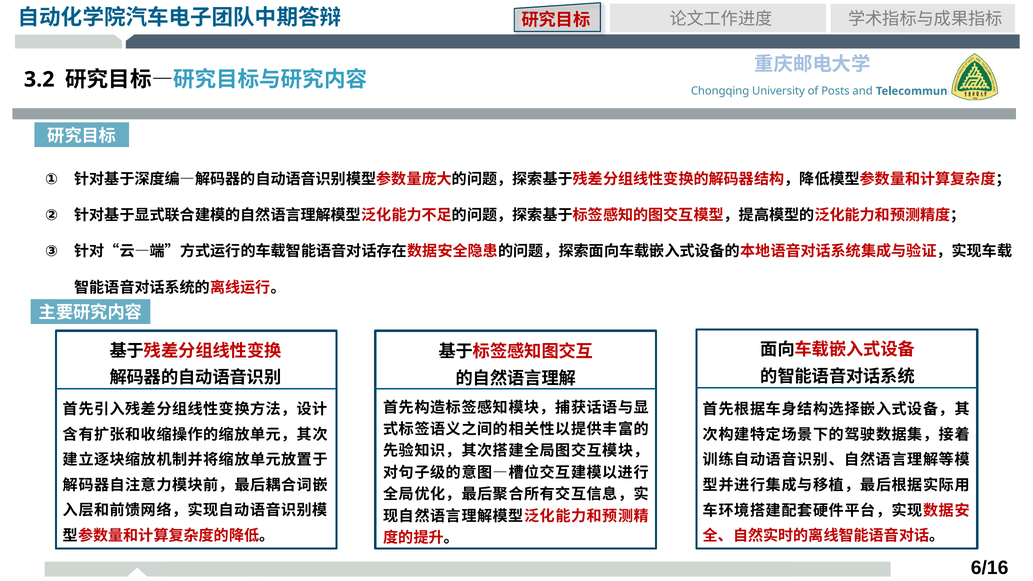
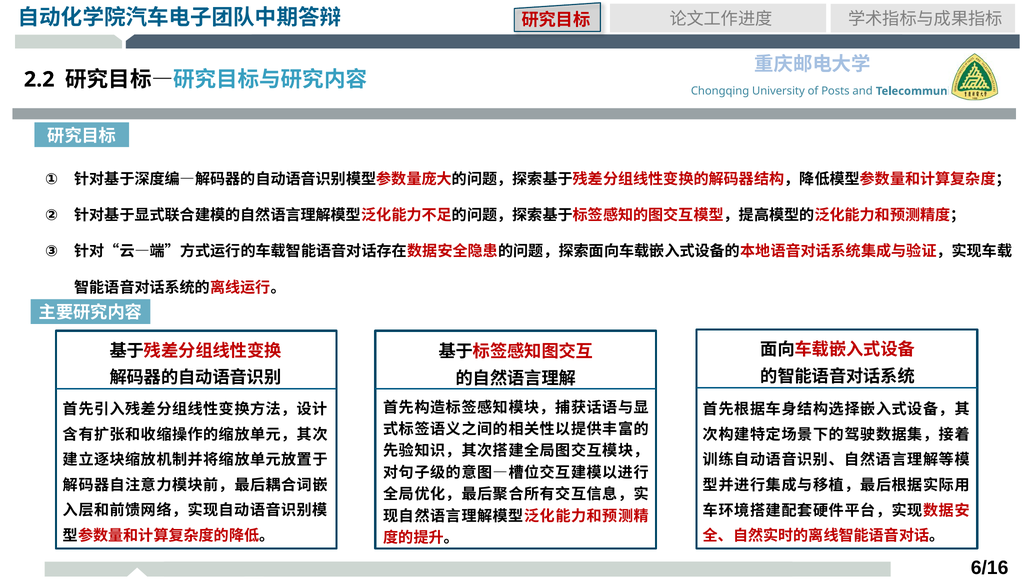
3.2: 3.2 -> 2.2 (39, 79)
